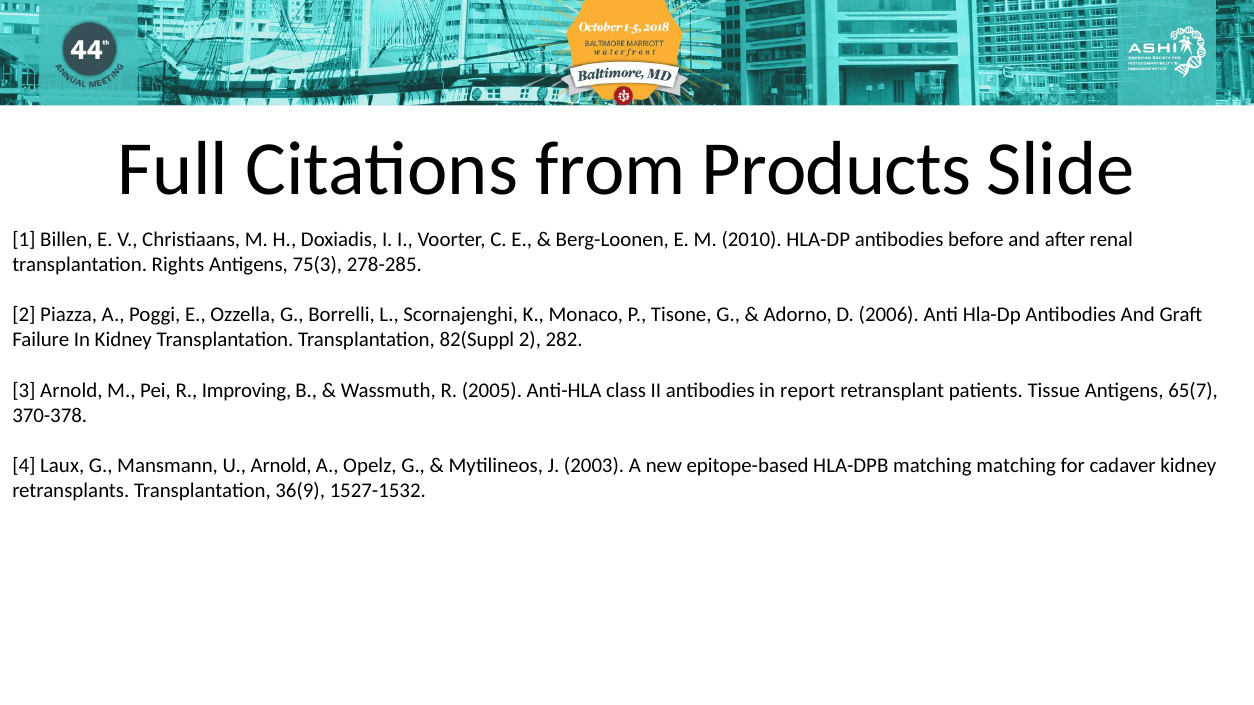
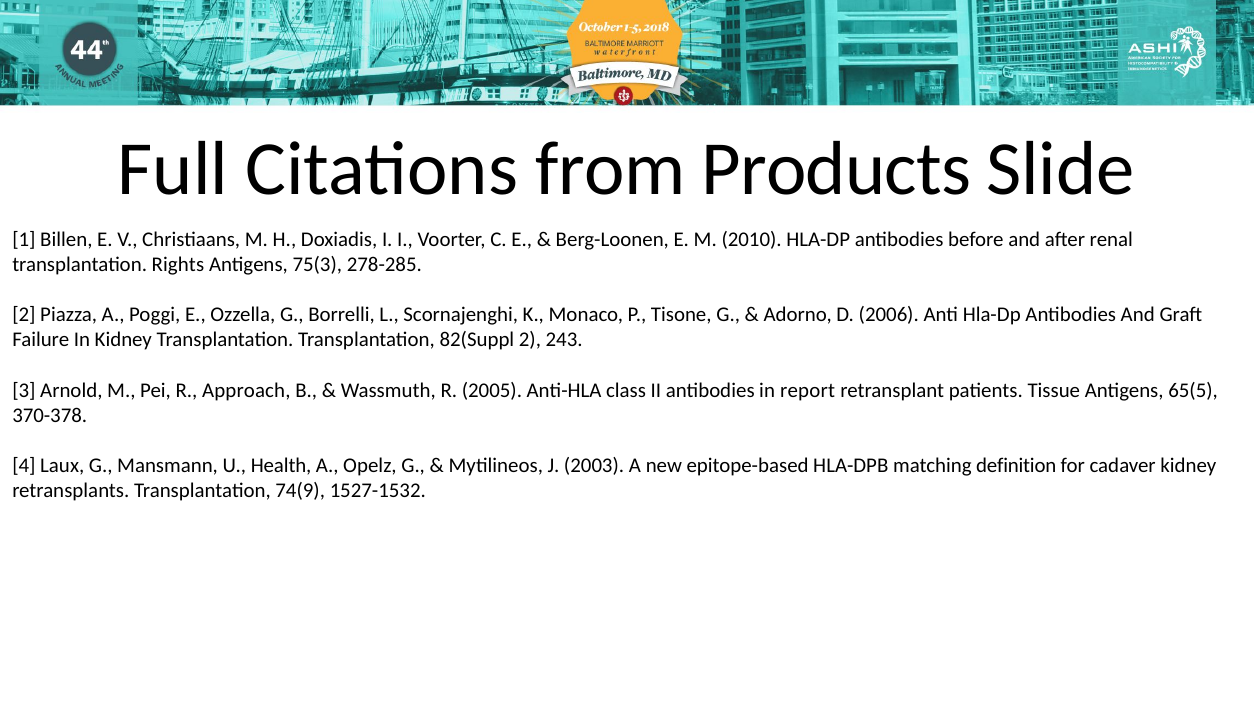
282: 282 -> 243 (564, 340)
Improving: Improving -> Approach (246, 390)
65(7: 65(7 -> 65(5 (1193, 390)
U Arnold: Arnold -> Health (281, 466)
matching matching: matching -> definition (1016, 466)
36(9: 36(9 -> 74(9 (300, 491)
